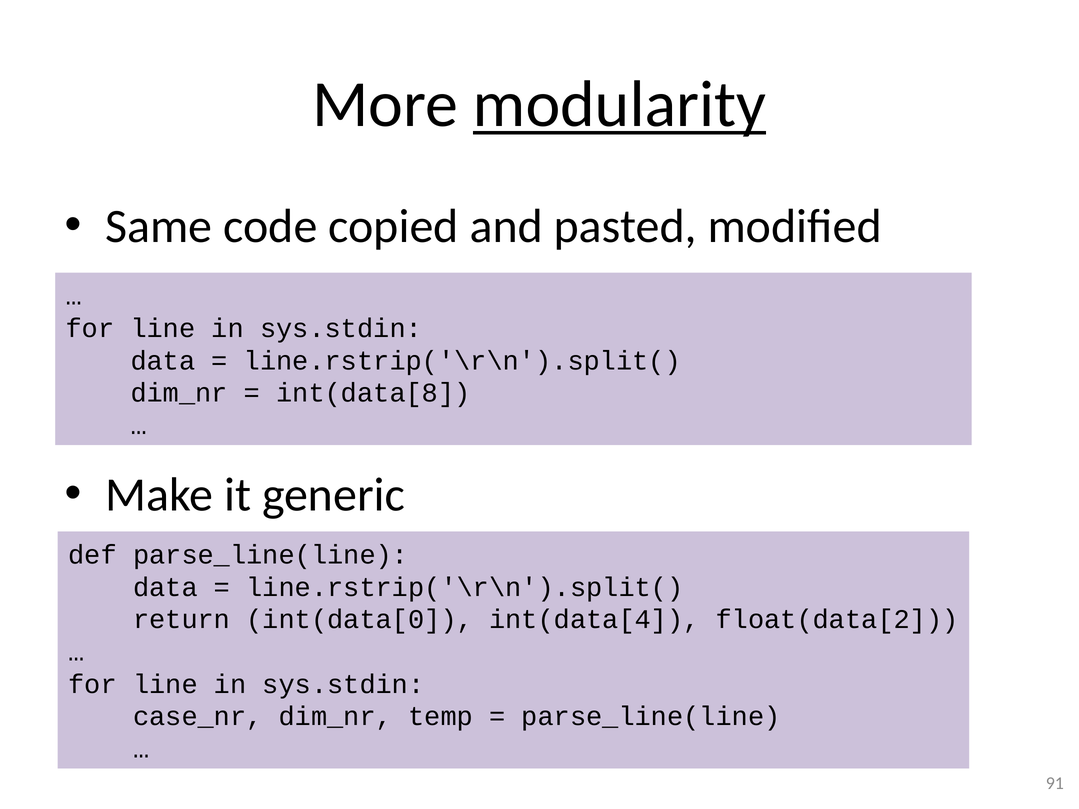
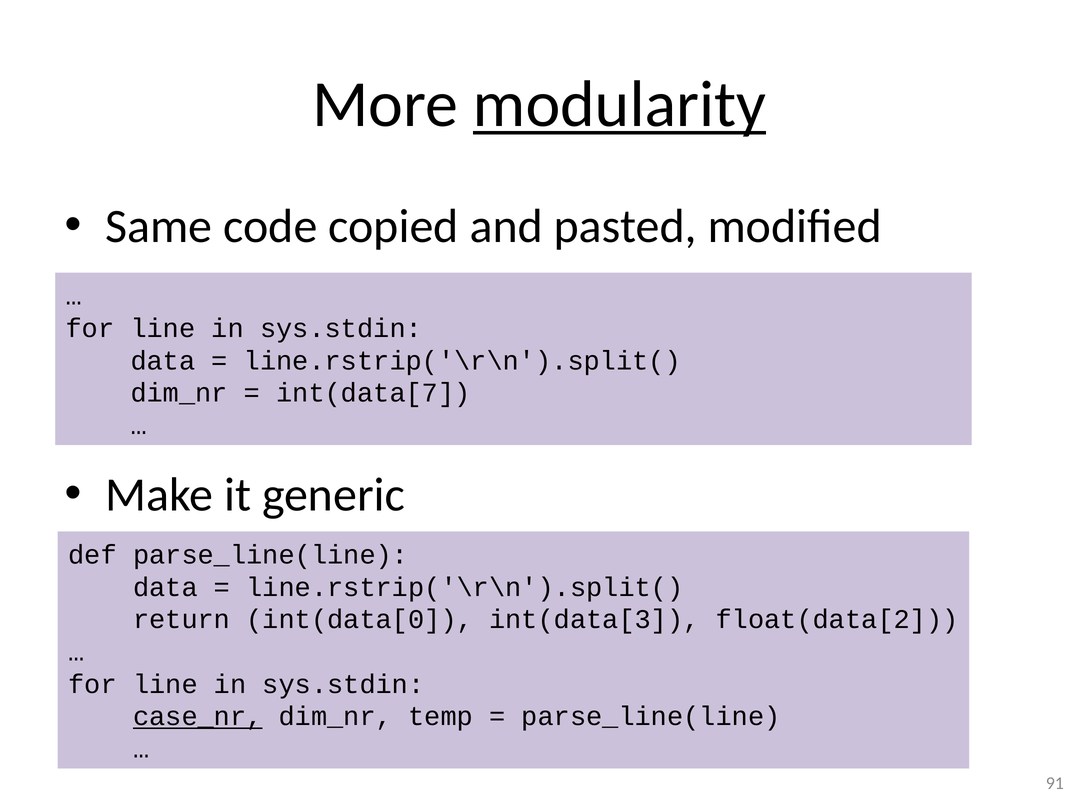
int(data[8: int(data[8 -> int(data[7 (373, 393)
int(data[4: int(data[4 -> int(data[3 (594, 620)
case_nr underline: none -> present (198, 717)
